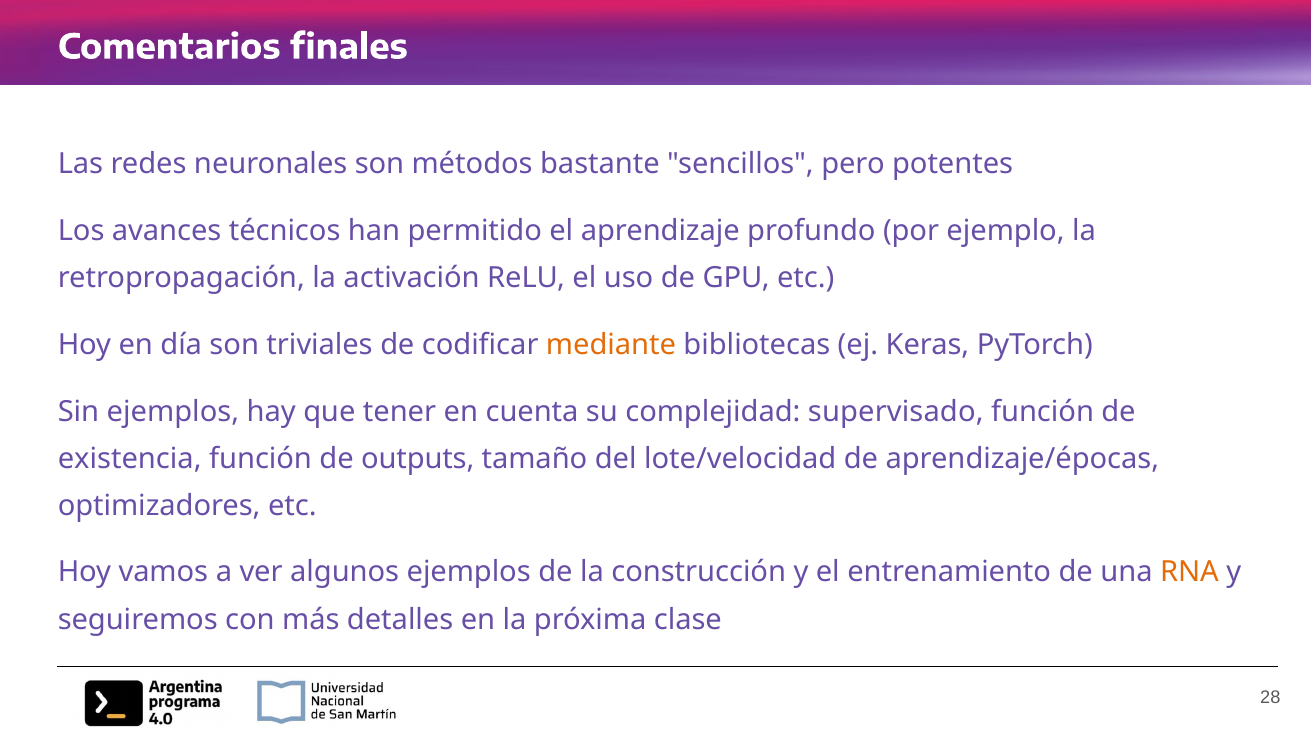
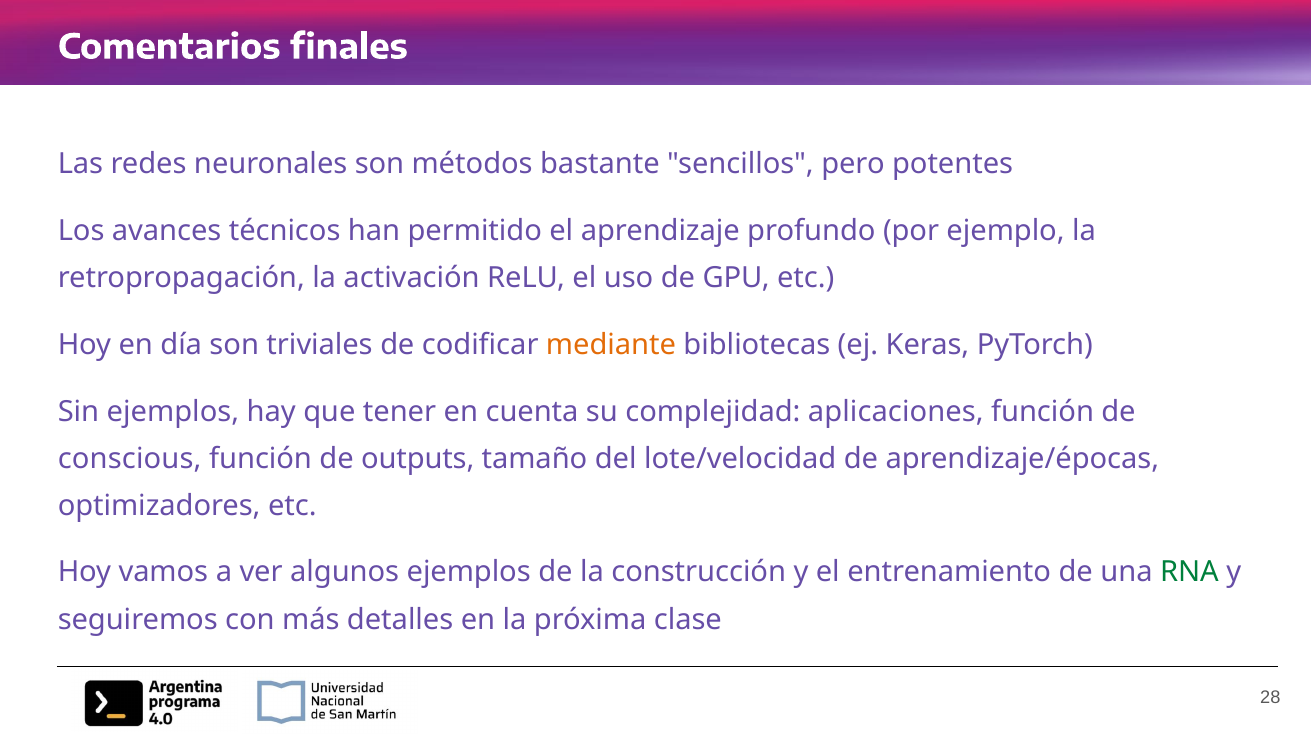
supervisado: supervisado -> aplicaciones (896, 412)
existencia: existencia -> conscious (130, 459)
RNA colour: orange -> green (1189, 573)
